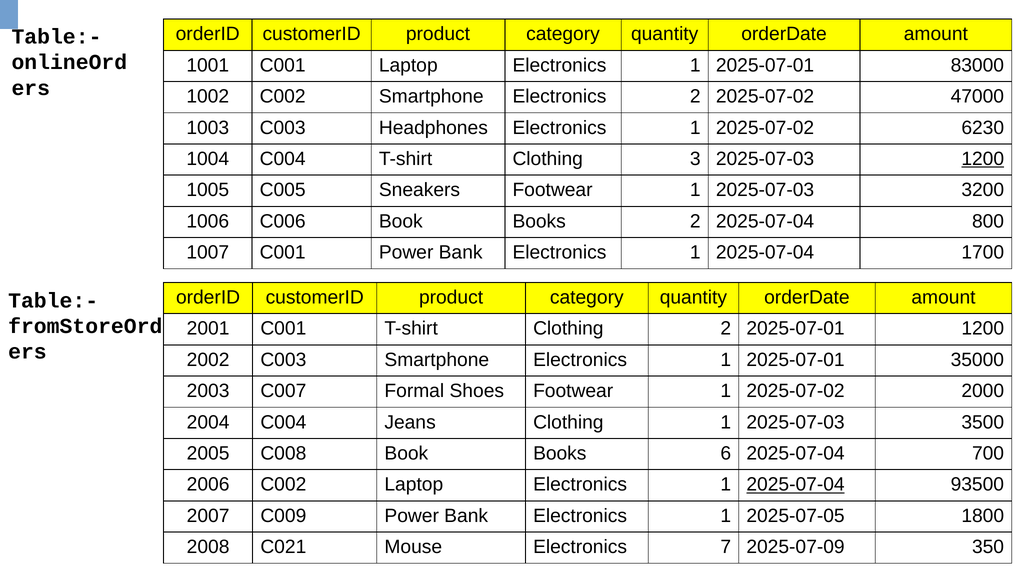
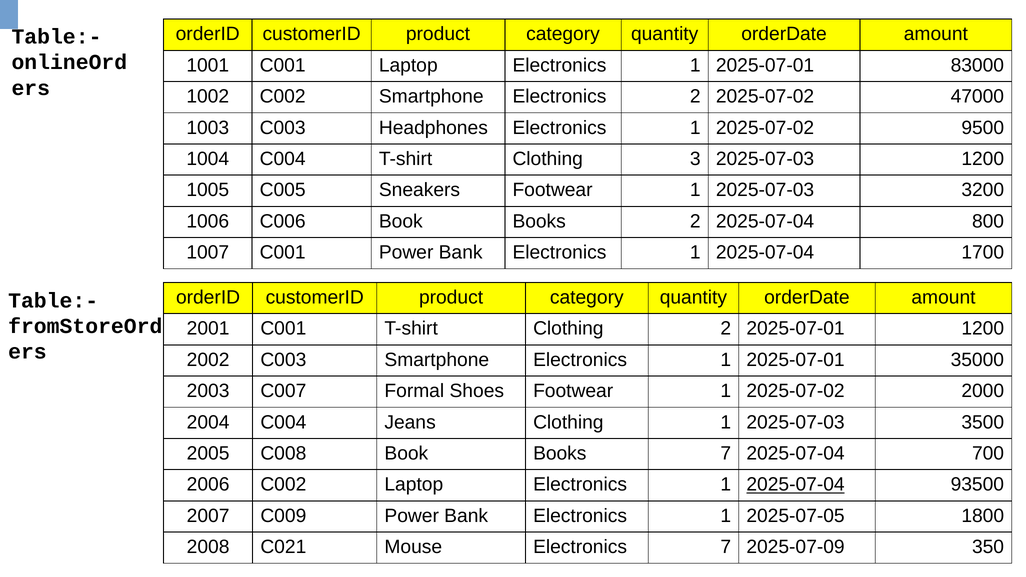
6230: 6230 -> 9500 (983, 128)
1200 underline: present -> none (983, 159)
Books 6: 6 -> 7 (726, 453)
